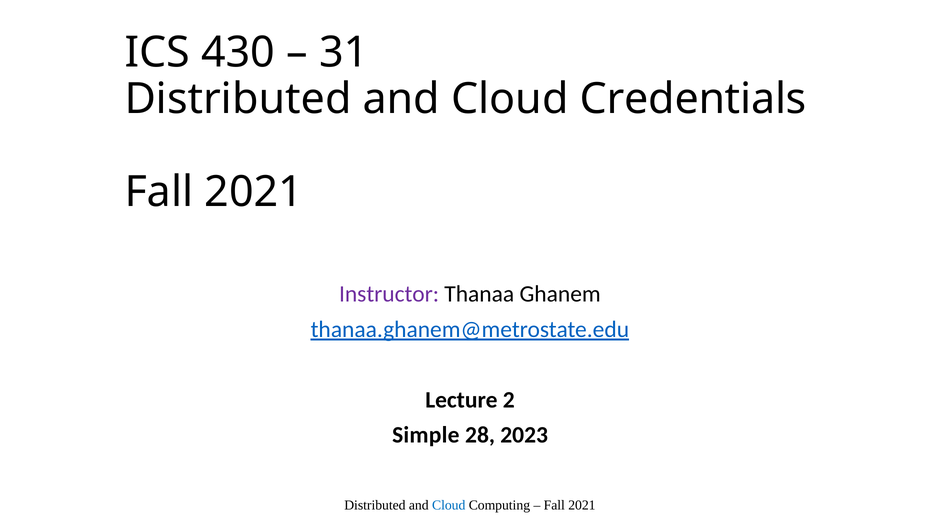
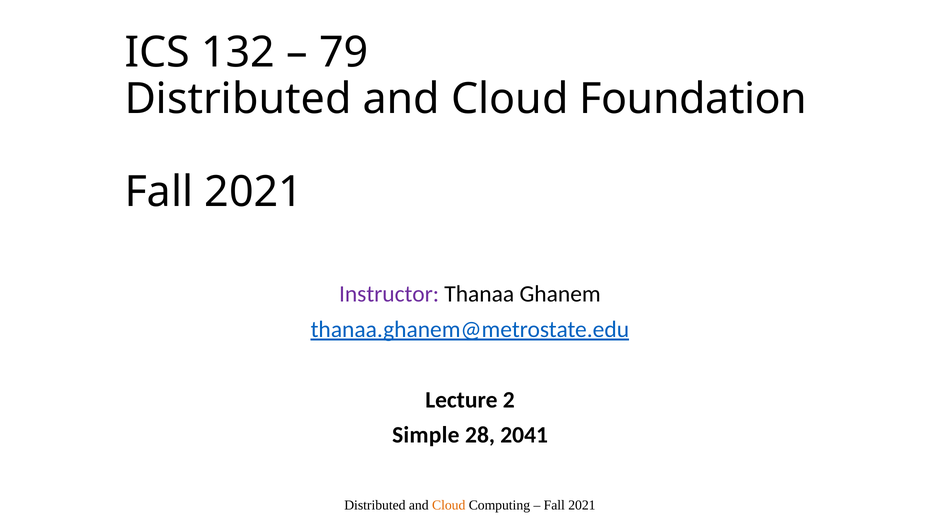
430: 430 -> 132 (238, 52)
31: 31 -> 79 (344, 52)
Credentials: Credentials -> Foundation (693, 99)
2023: 2023 -> 2041 (524, 435)
Cloud colour: blue -> orange (449, 505)
